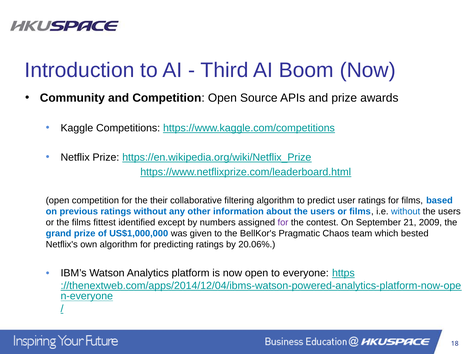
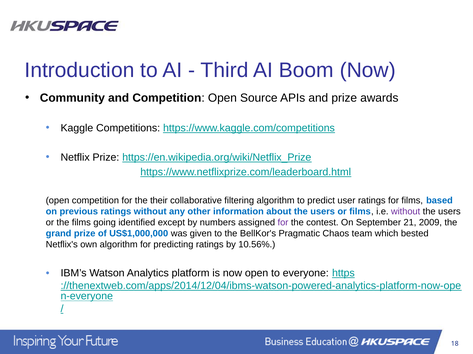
without colour: blue -> purple (406, 212)
fittest: fittest -> going (105, 223)
20.06%: 20.06% -> 10.56% (257, 245)
